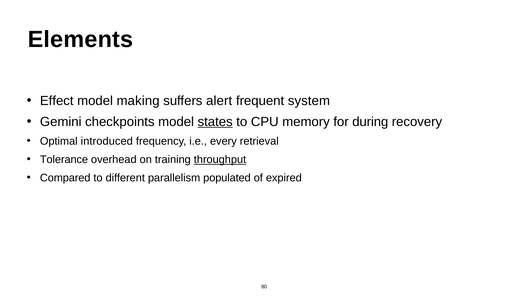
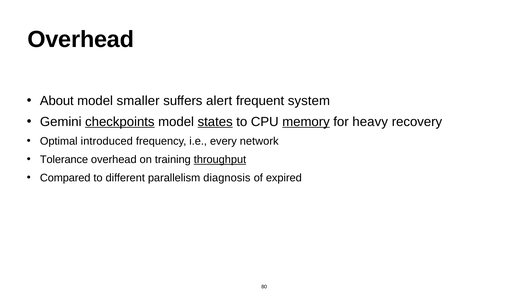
Elements: Elements -> Overhead (81, 39)
Effect: Effect -> About (57, 101)
making: making -> smaller (138, 101)
checkpoints underline: none -> present (120, 122)
memory underline: none -> present (306, 122)
during: during -> heavy (370, 122)
retrieval: retrieval -> network (259, 141)
populated: populated -> diagnosis (227, 178)
